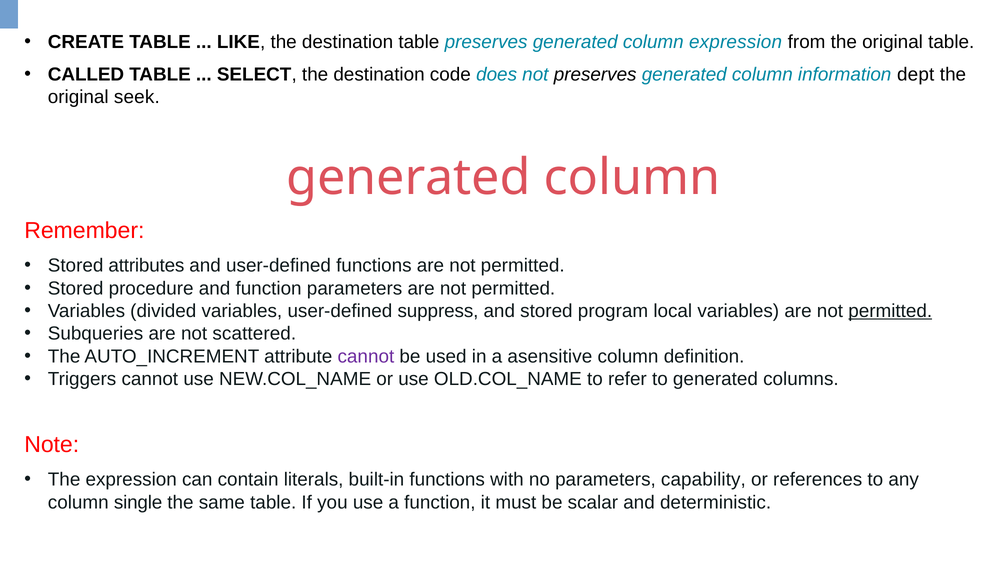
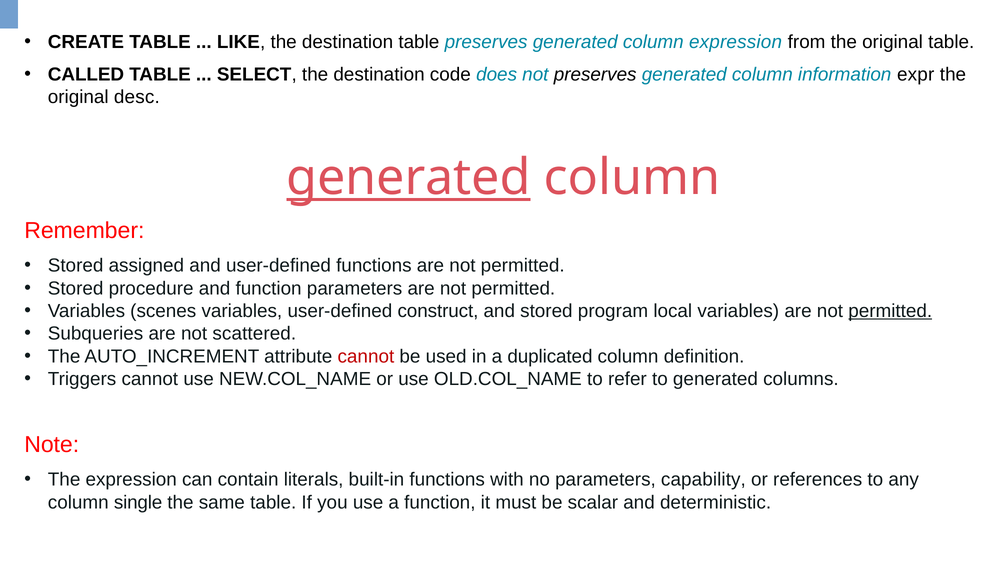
dept: dept -> expr (916, 75)
seek: seek -> desc (137, 97)
generated underline: none -> present (408, 178)
attributes: attributes -> assigned (146, 266)
divided: divided -> scenes (163, 311)
suppress: suppress -> construct (438, 311)
cannot colour: purple -> red (366, 357)
asensitive: asensitive -> duplicated (550, 357)
